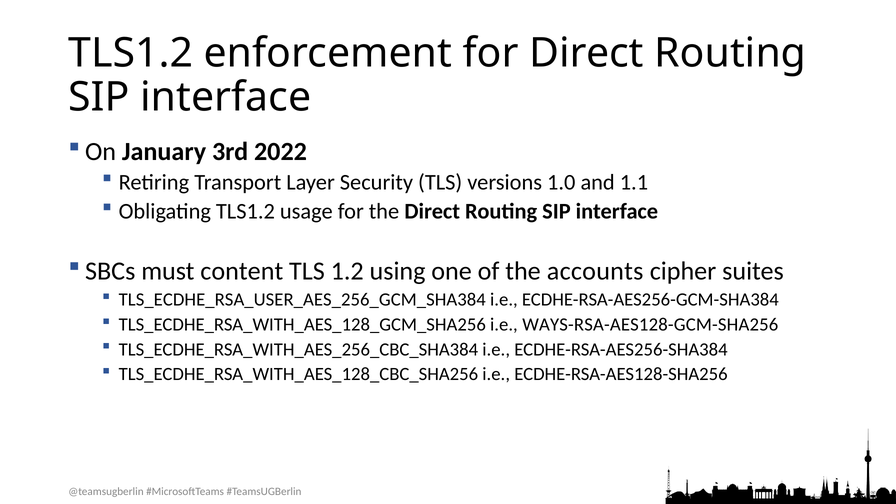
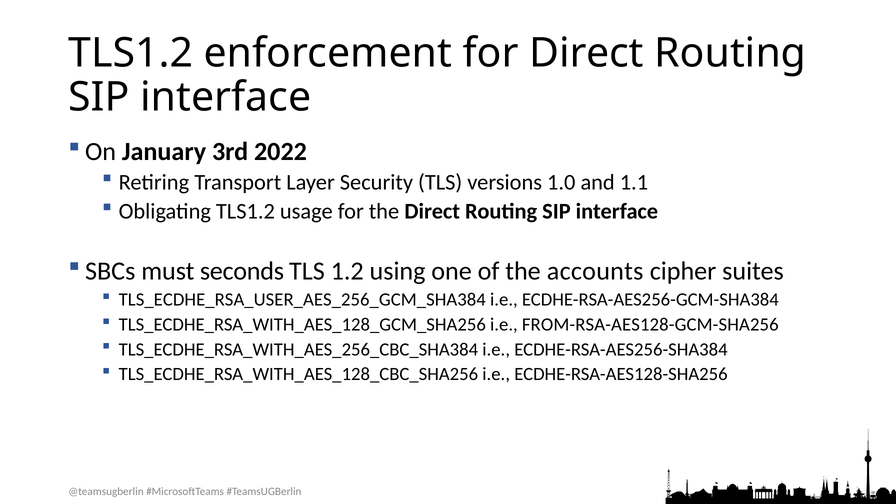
content: content -> seconds (242, 271)
WAYS-RSA-AES128-GCM-SHA256: WAYS-RSA-AES128-GCM-SHA256 -> FROM-RSA-AES128-GCM-SHA256 (650, 325)
